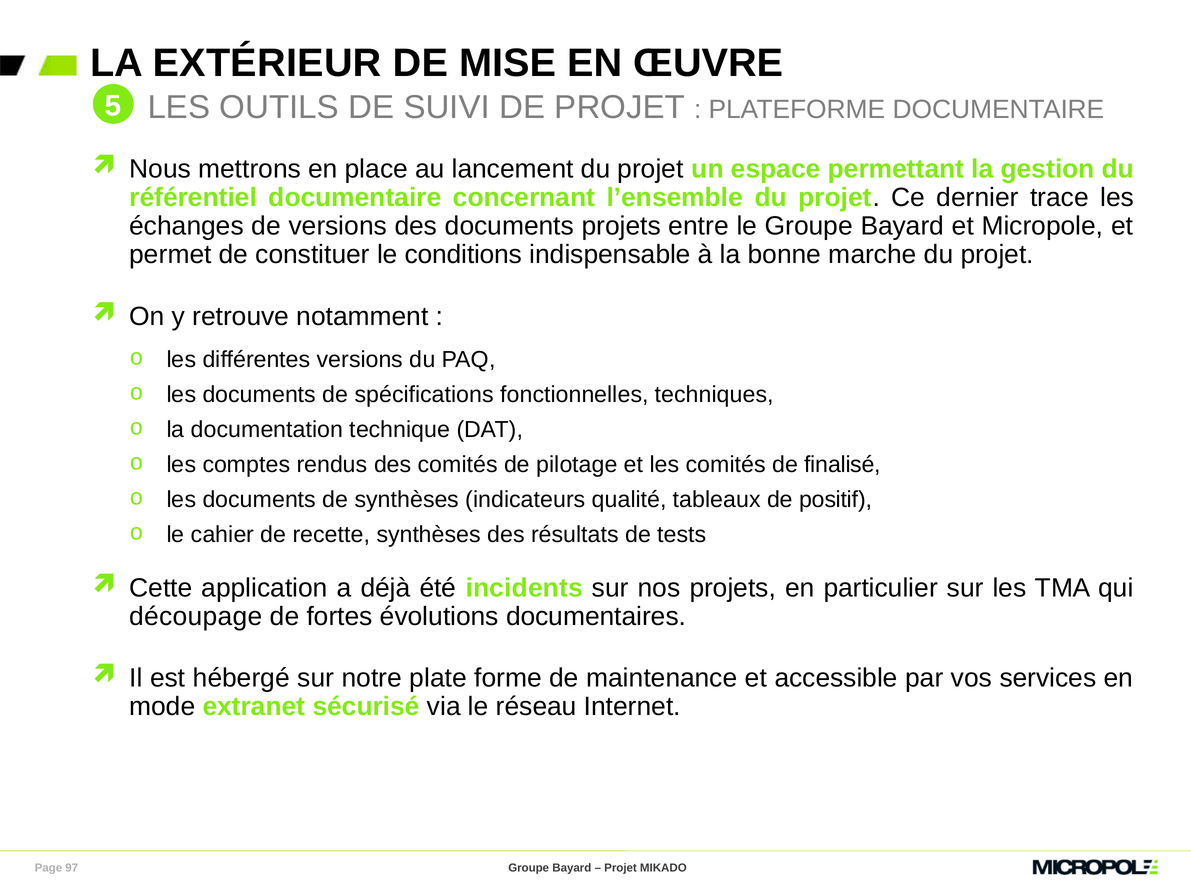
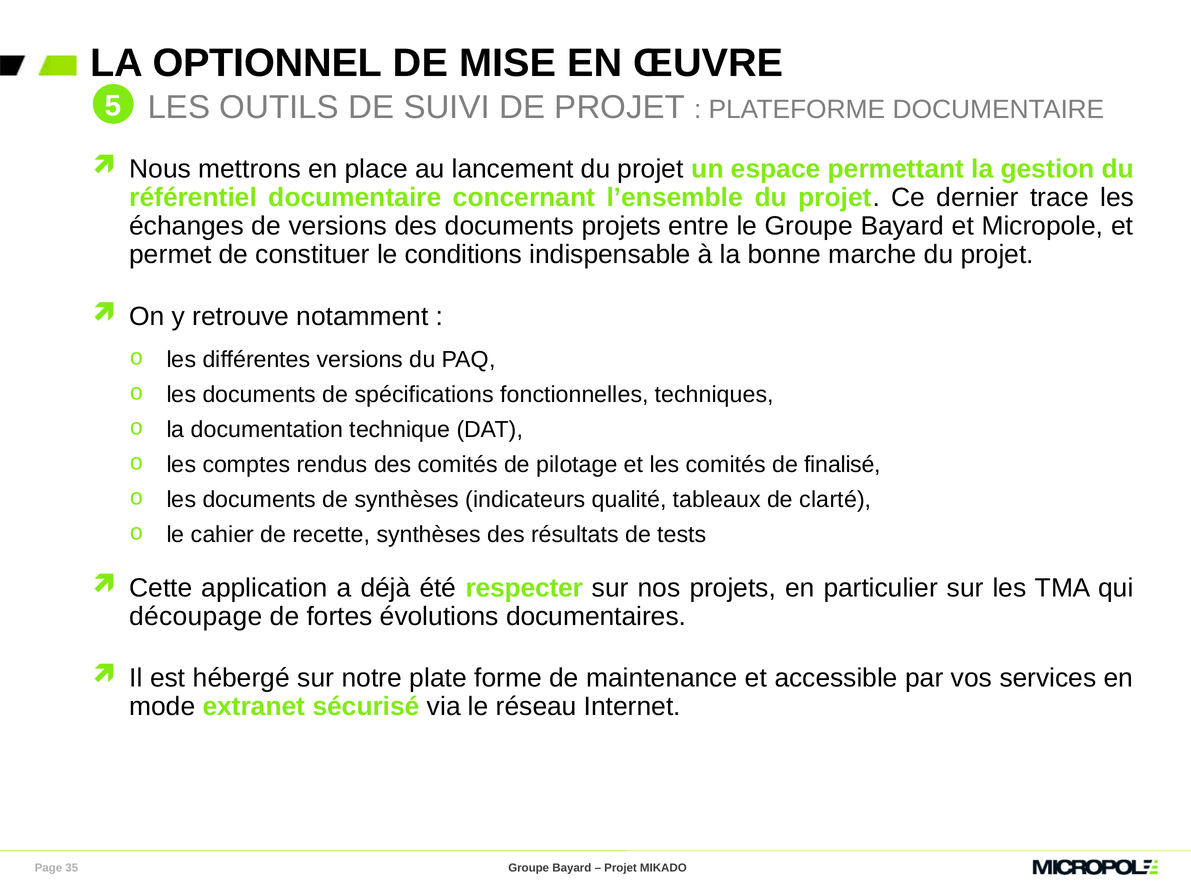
EXTÉRIEUR: EXTÉRIEUR -> OPTIONNEL (267, 63)
positif: positif -> clarté (835, 500)
incidents: incidents -> respecter (524, 588)
97: 97 -> 35 (72, 868)
